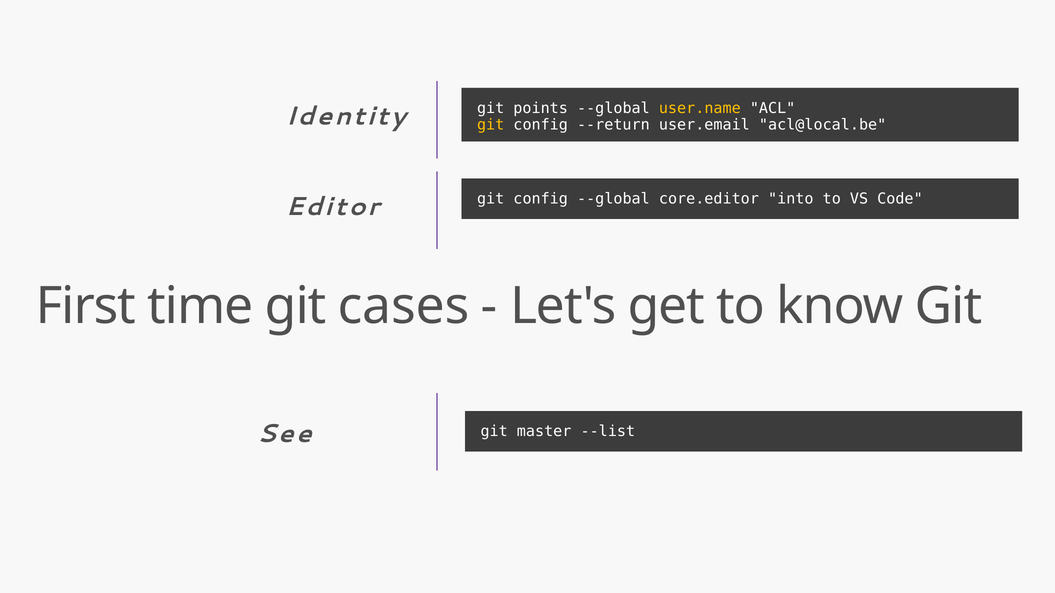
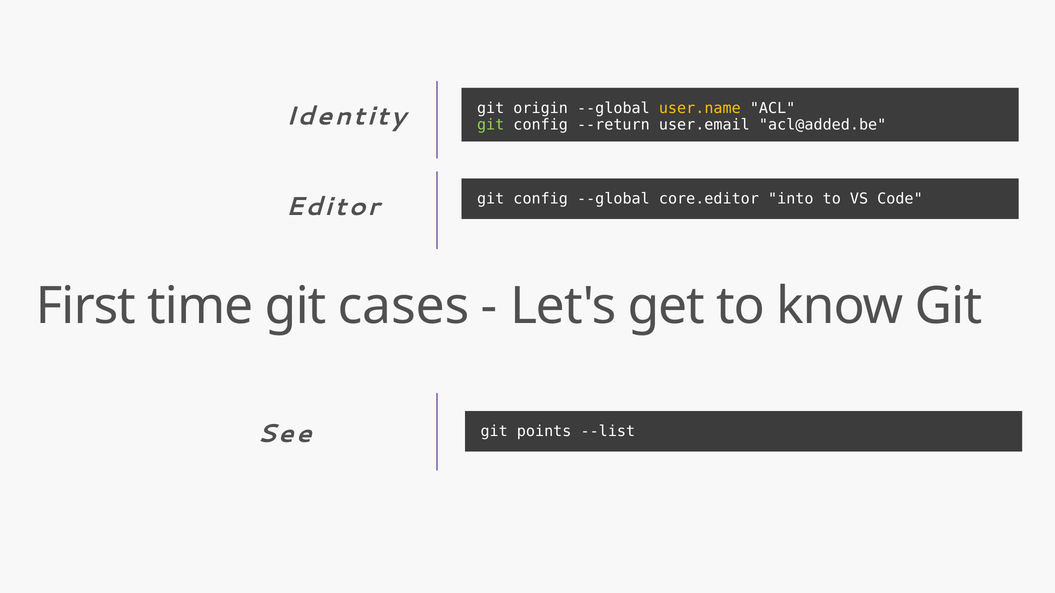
points: points -> origin (541, 108)
git colour: yellow -> light green (491, 125)
acl@local.be: acl@local.be -> acl@added.be (823, 125)
master: master -> points (544, 432)
